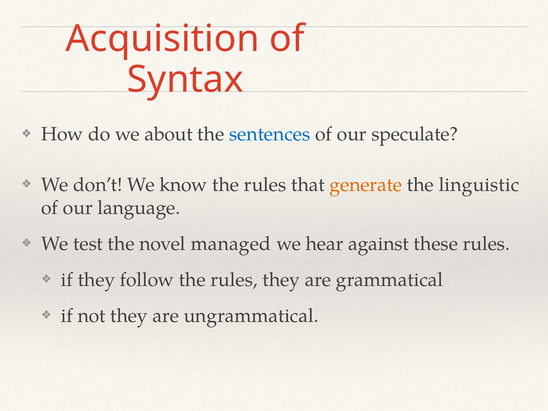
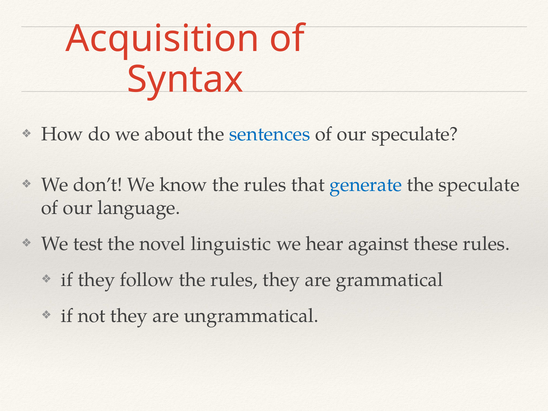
generate colour: orange -> blue (366, 185)
the linguistic: linguistic -> speculate (479, 185)
managed: managed -> linguistic (231, 244)
